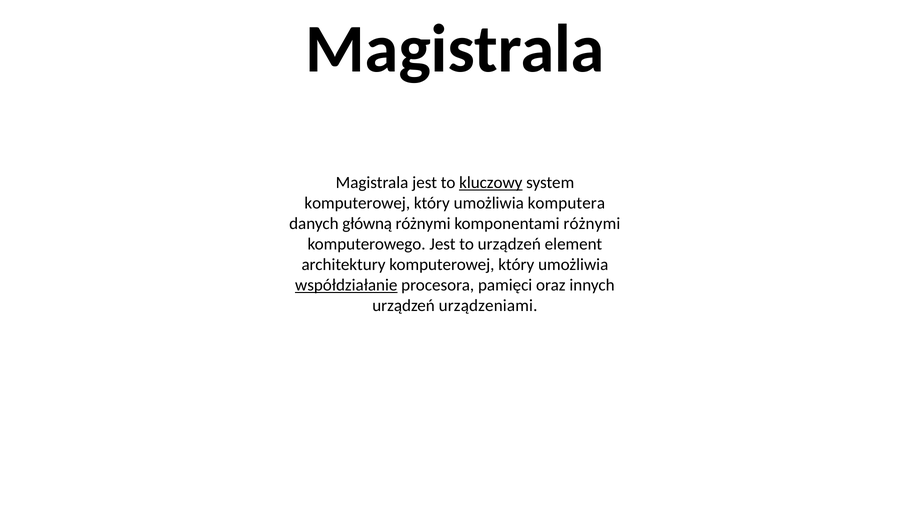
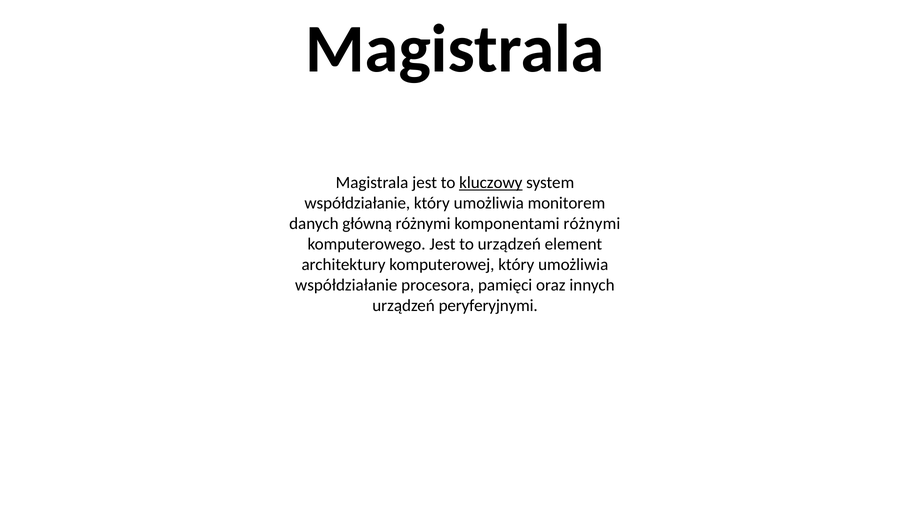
komputerowej: komputerowej -> współdziałanie (357, 203)
komputera: komputera -> monitorem (566, 203)
współdziałanie underline: present -> none (346, 285)
urządzeniami: urządzeniami -> peryferyjnymi (488, 306)
